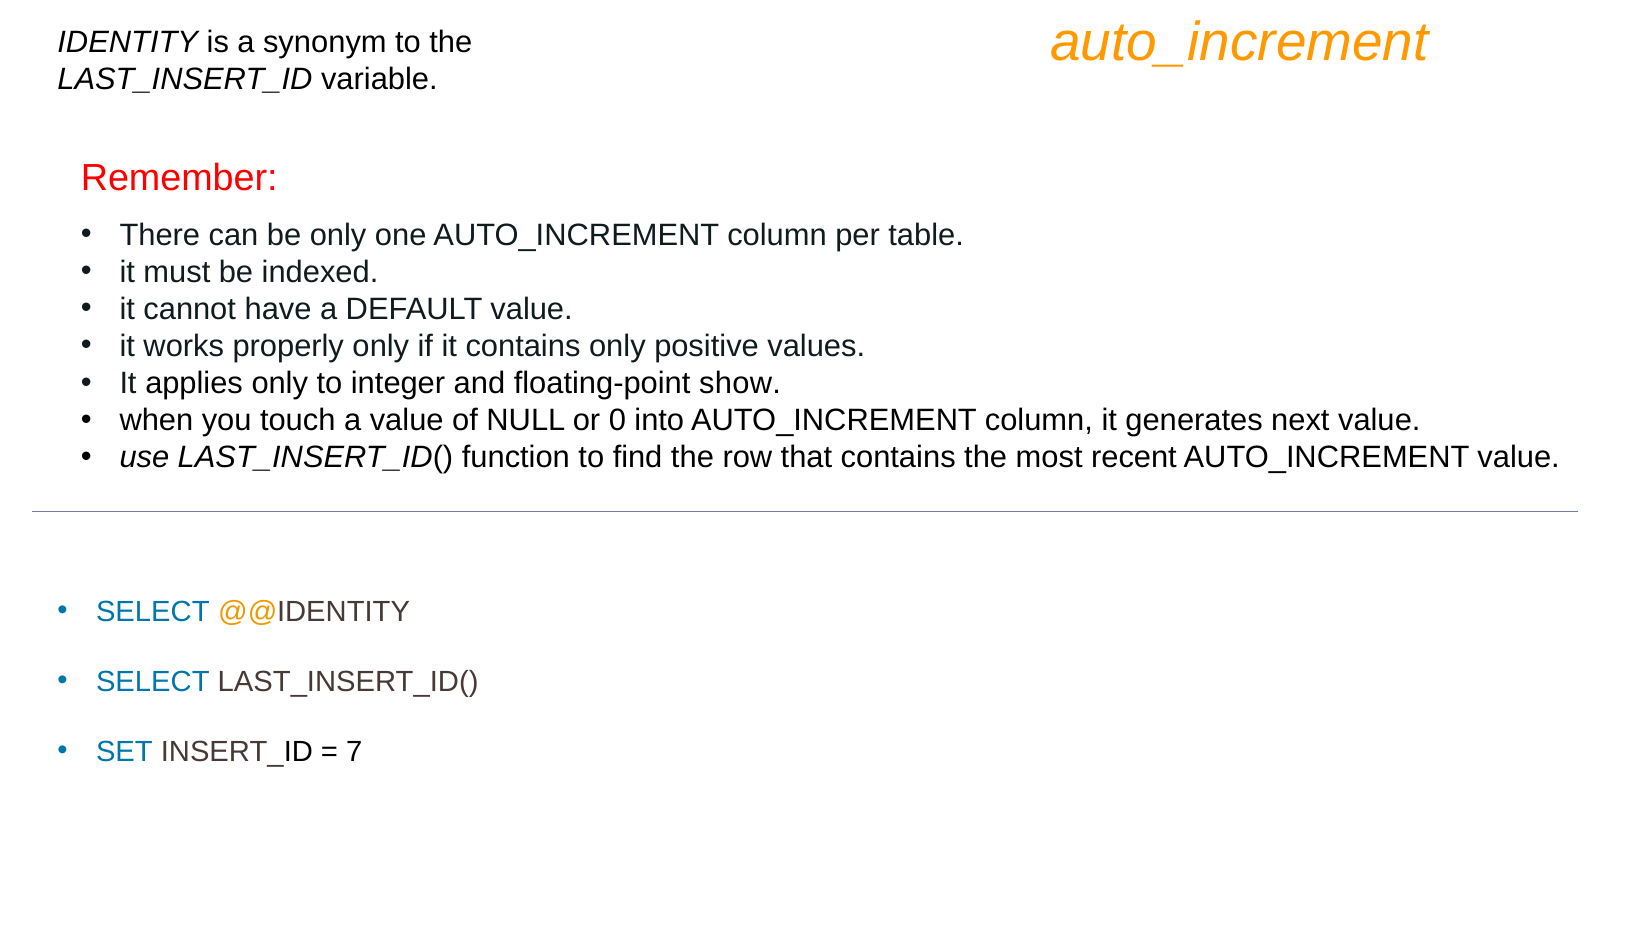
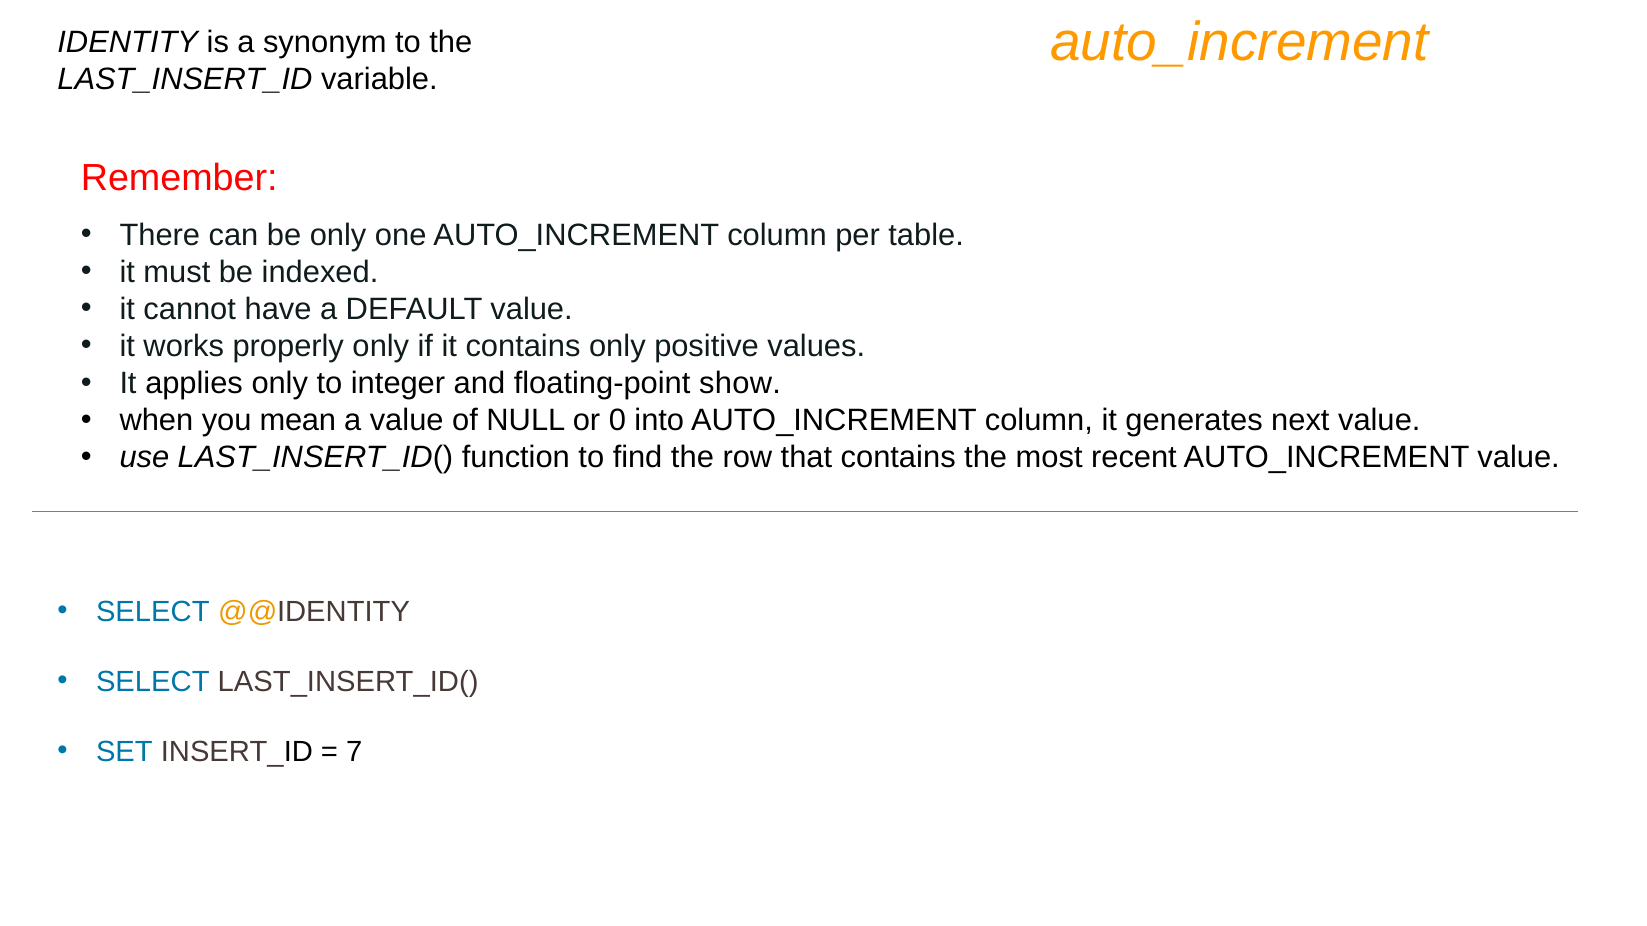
touch: touch -> mean (298, 421)
